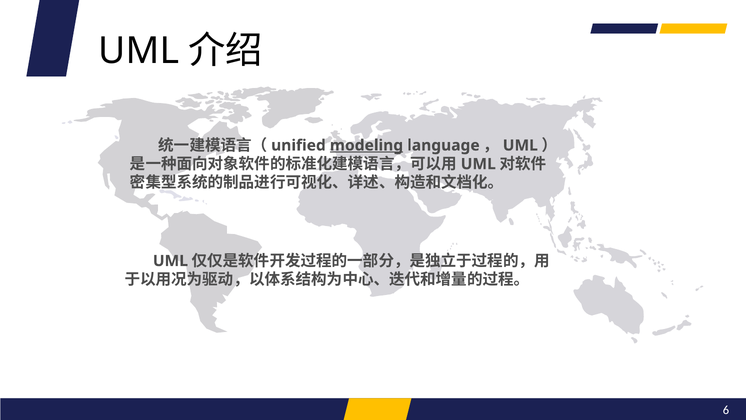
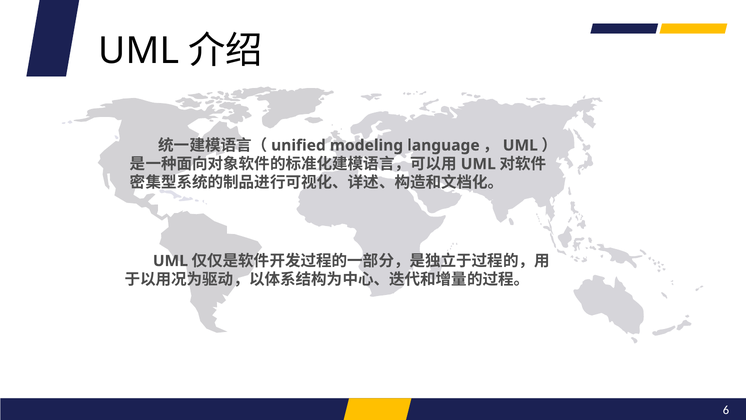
modeling underline: present -> none (366, 145)
